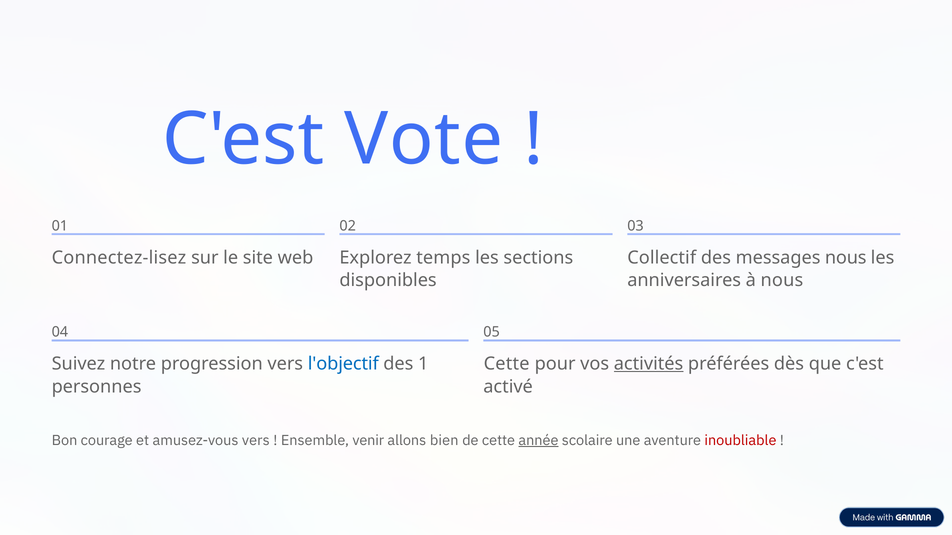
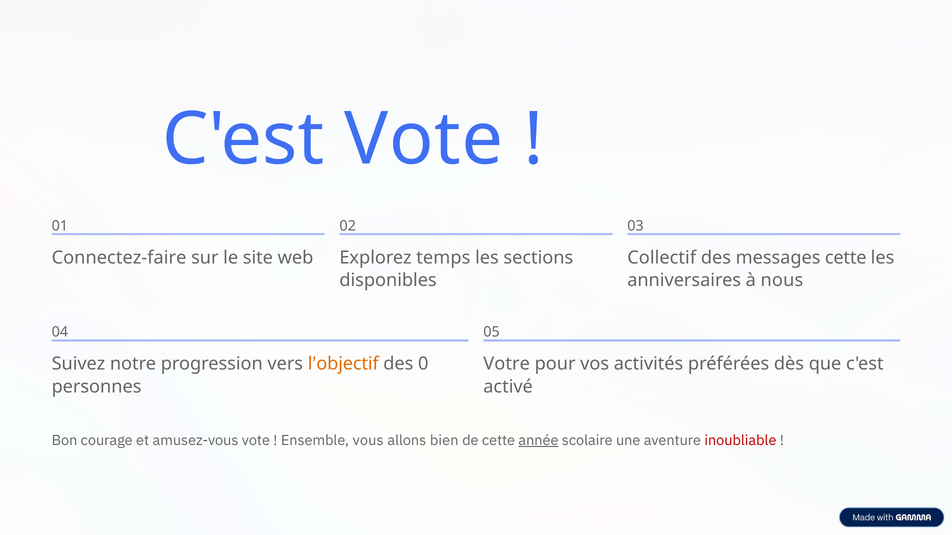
Connectez-lisez: Connectez-lisez -> Connectez-faire (119, 258)
messages nous: nous -> cette (846, 258)
l'objectif colour: blue -> orange (343, 364)
1: 1 -> 0 (423, 364)
Cette: Cette -> Votre (507, 364)
activités underline: present -> none (649, 364)
amusez-vous vers: vers -> vote (256, 441)
venir: venir -> vous (368, 441)
